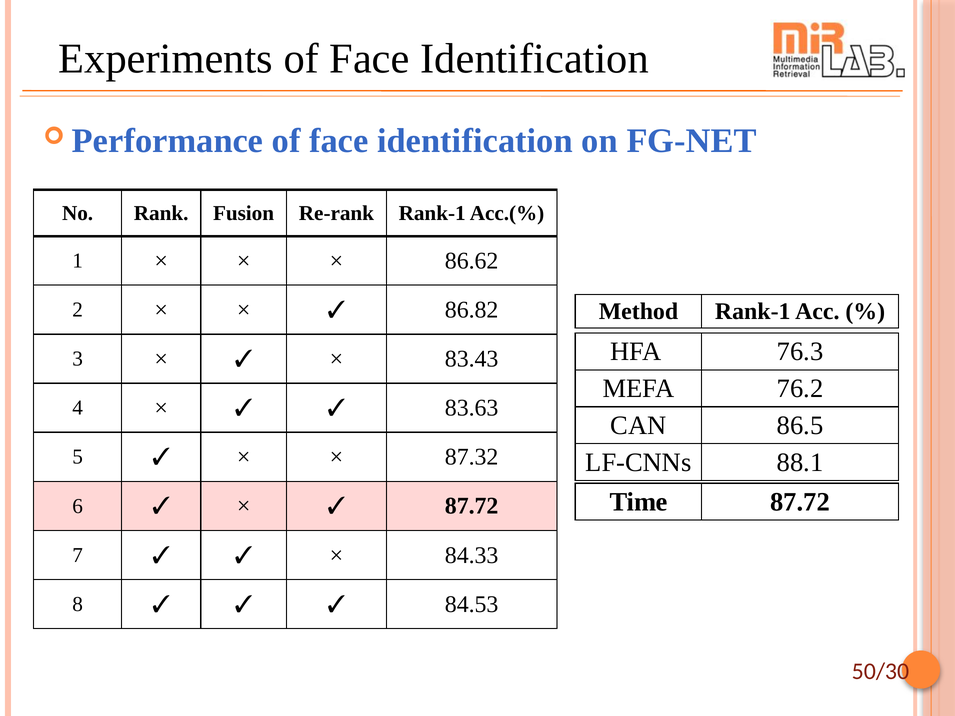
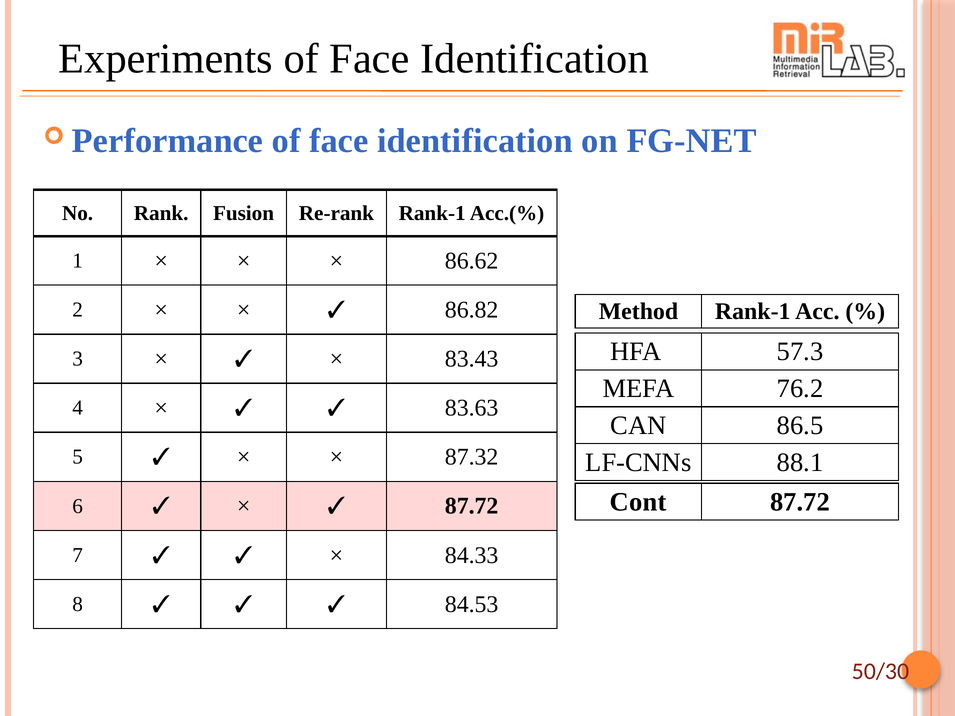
76.3: 76.3 -> 57.3 (800, 352)
Time: Time -> Cont (638, 502)
